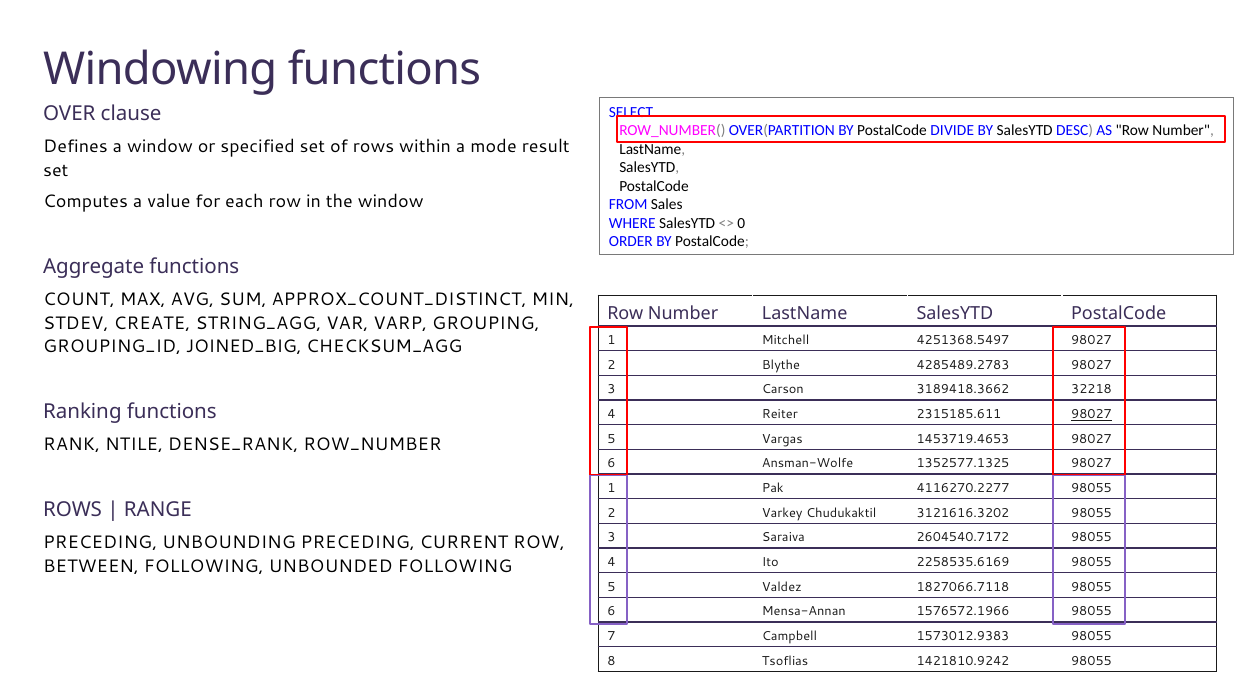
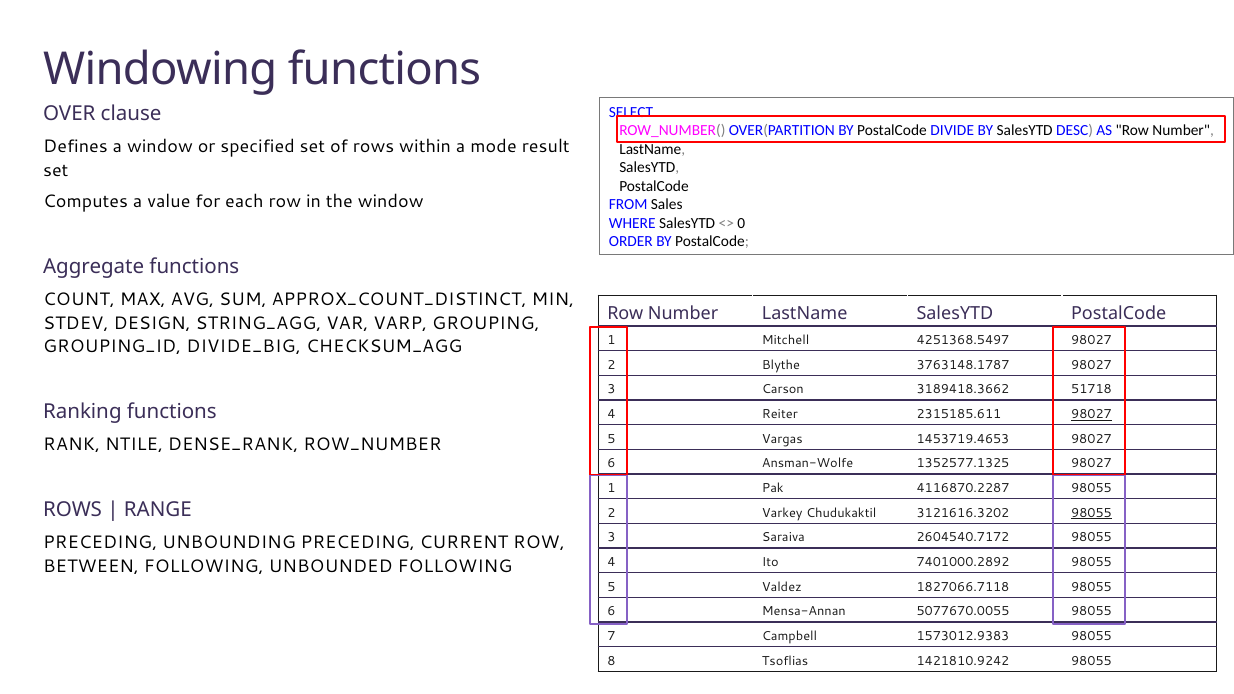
CREATE: CREATE -> DESIGN (152, 323)
JOINED_BIG: JOINED_BIG -> DIVIDE_BIG (244, 347)
4285489.2783: 4285489.2783 -> 3763148.1787 (963, 365)
32218: 32218 -> 51718 (1091, 390)
4116270.2277: 4116270.2277 -> 4116870.2287 (963, 488)
98055 underline: none -> present (1091, 513)
2258535.6169: 2258535.6169 -> 7401000.2892 (963, 562)
1576572.1966: 1576572.1966 -> 5077670.0055 (963, 612)
